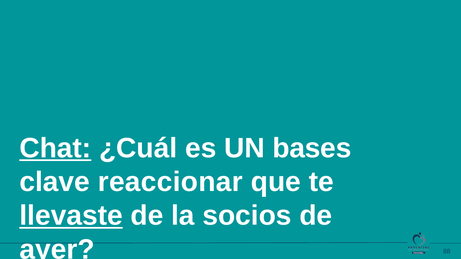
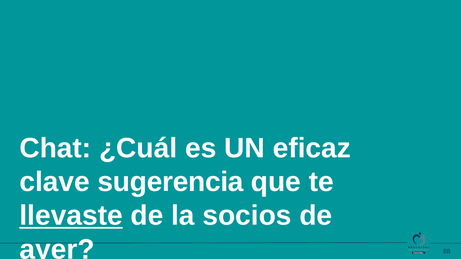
Chat underline: present -> none (55, 148)
bases: bases -> eficaz (312, 148)
reaccionar: reaccionar -> sugerencia (171, 182)
